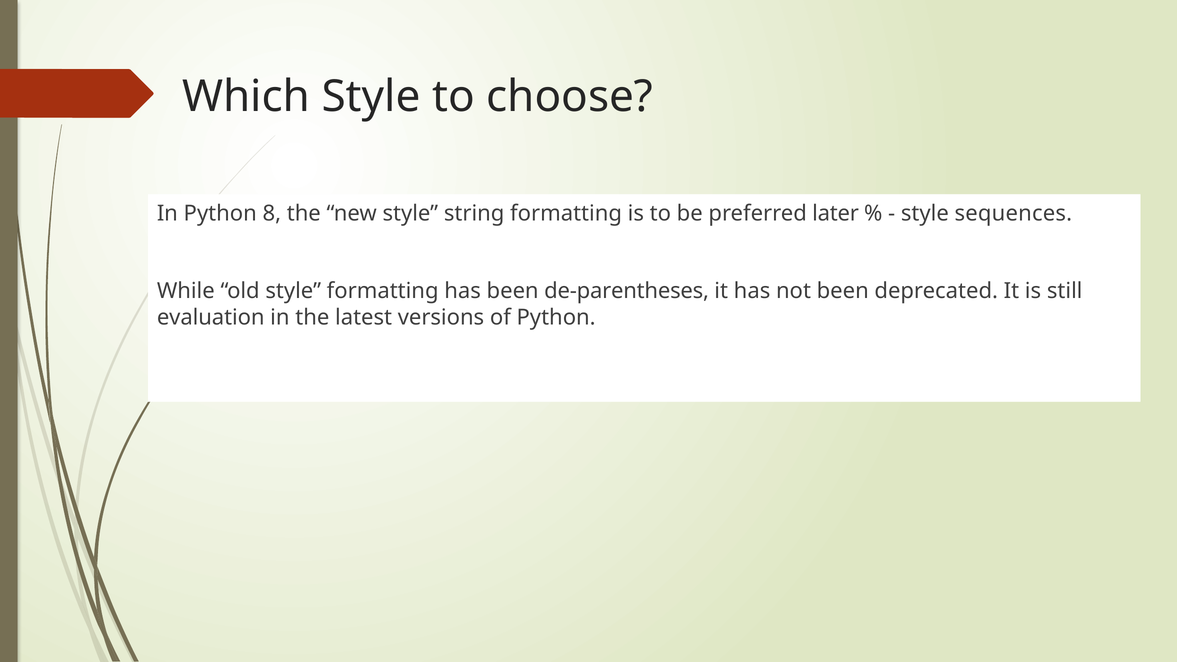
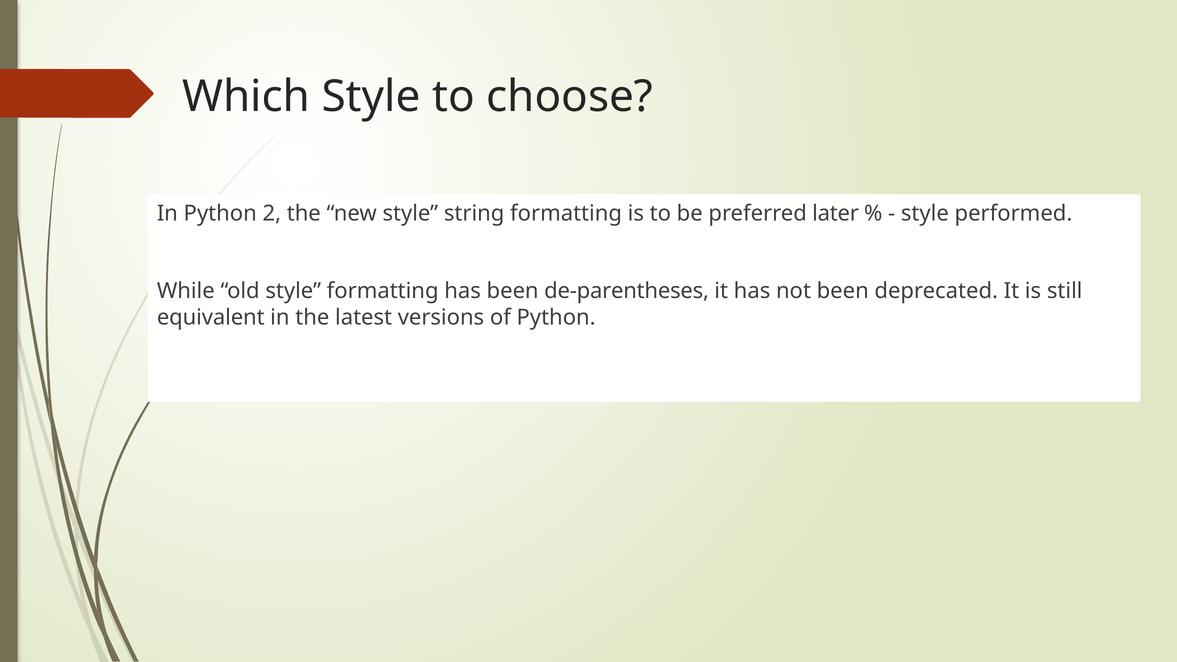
8: 8 -> 2 (272, 213)
sequences: sequences -> performed (1013, 213)
evaluation: evaluation -> equivalent (211, 317)
